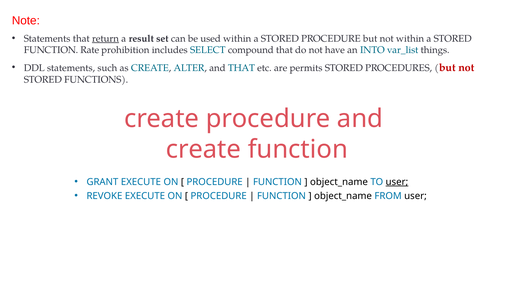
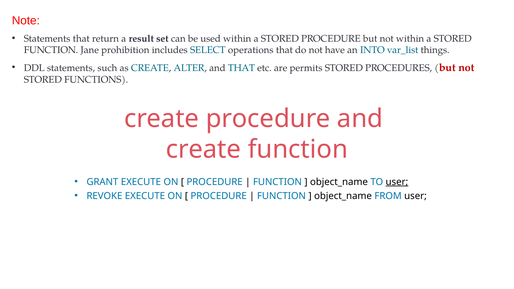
return underline: present -> none (105, 39)
Rate: Rate -> Jane (90, 50)
compound: compound -> operations (251, 50)
